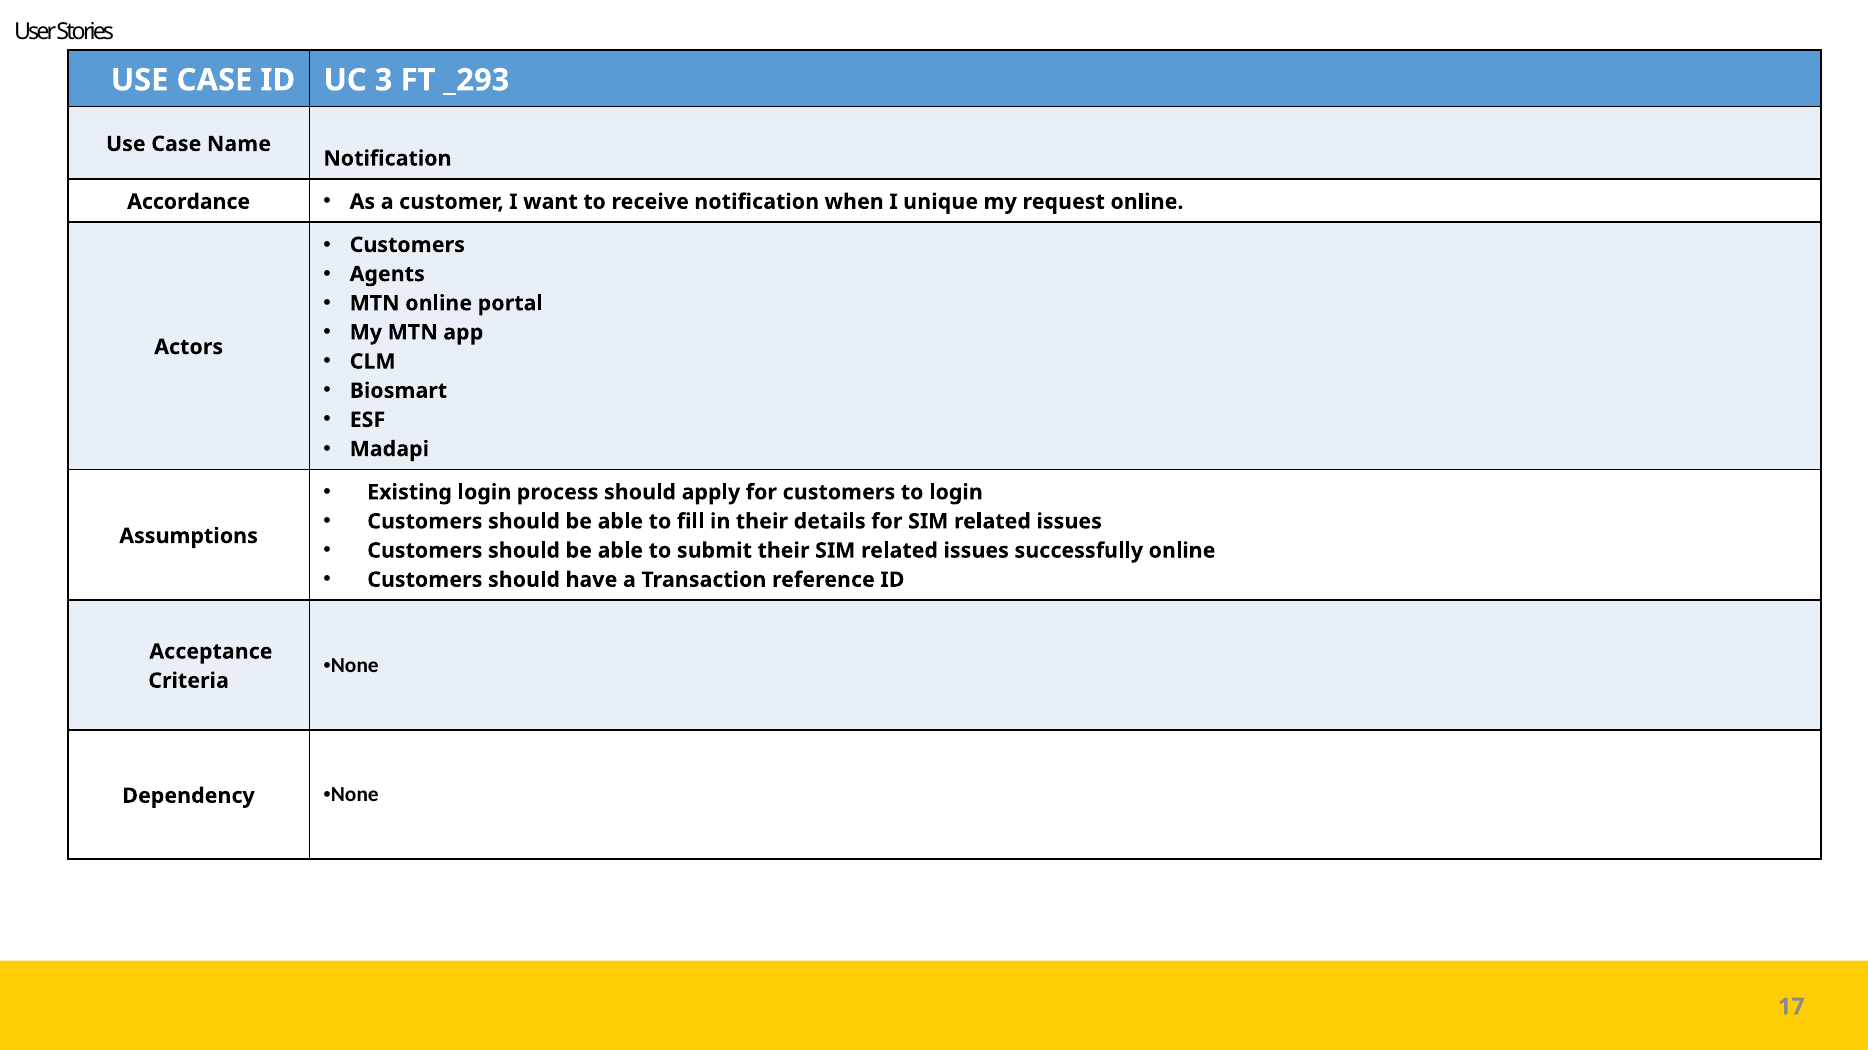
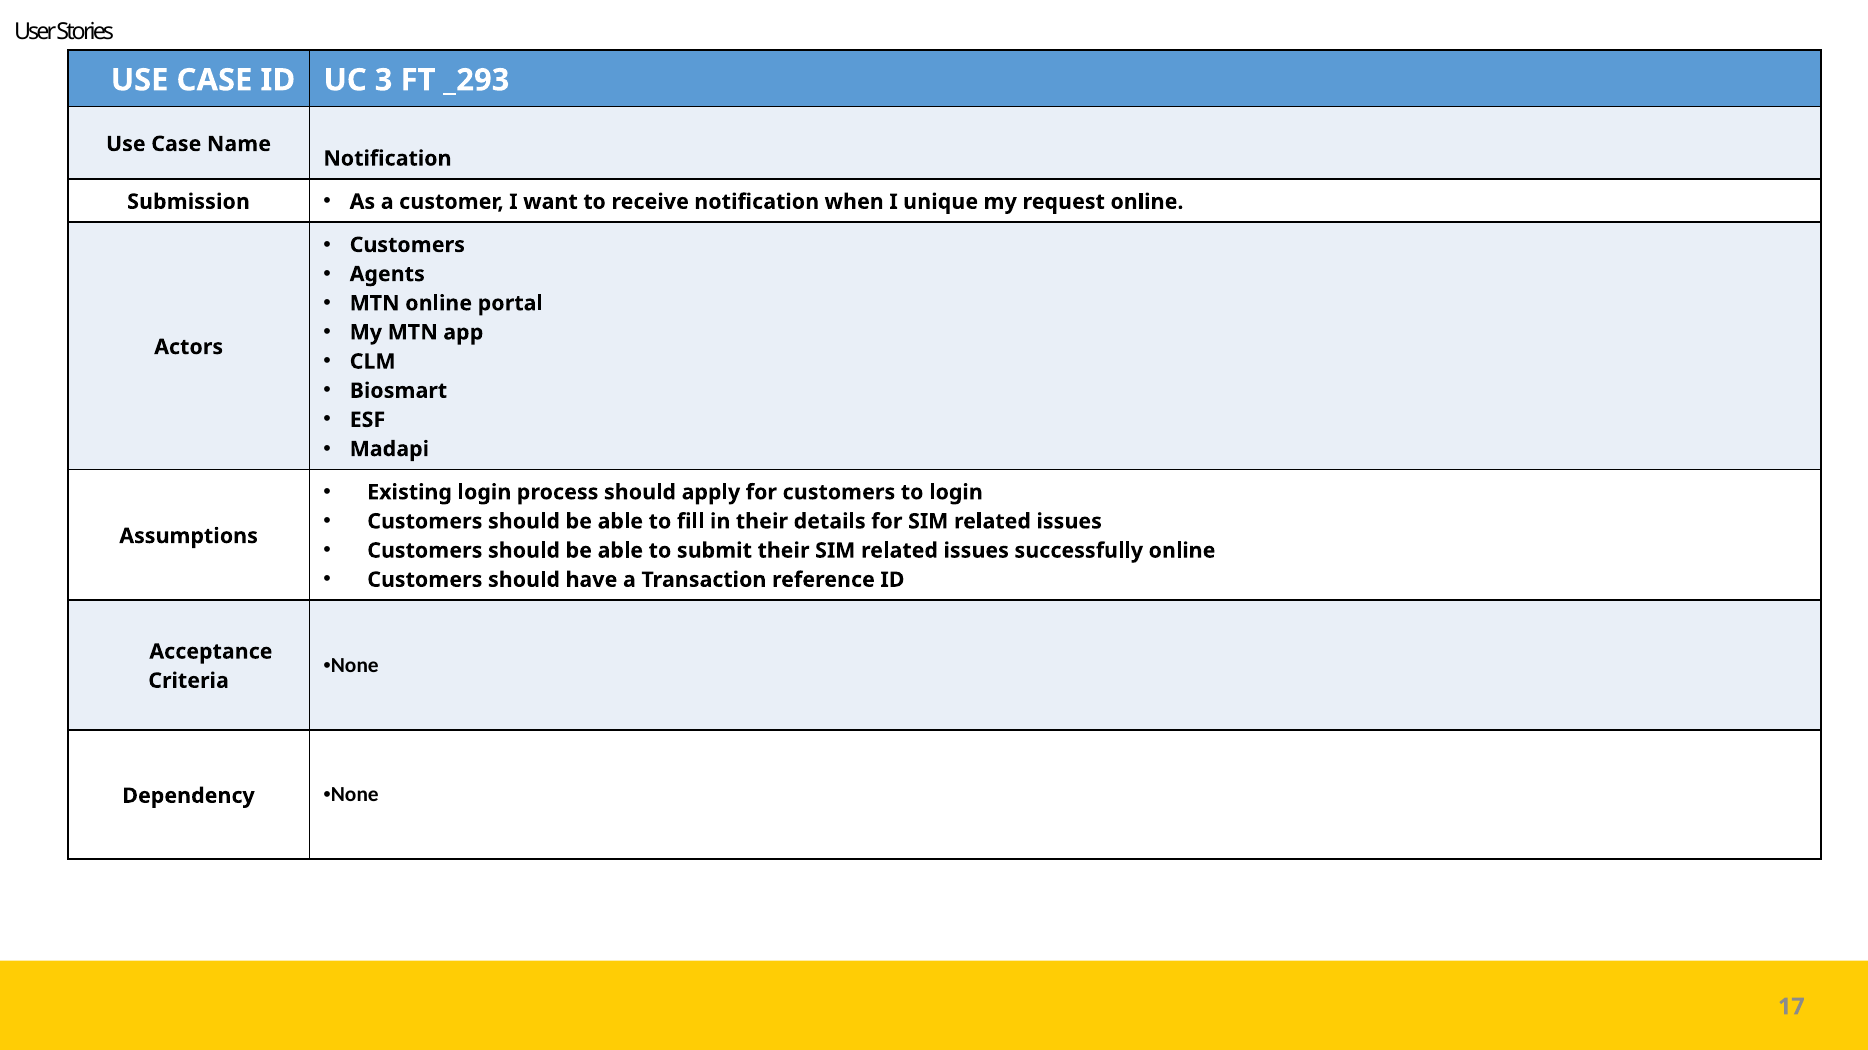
Accordance: Accordance -> Submission (189, 202)
